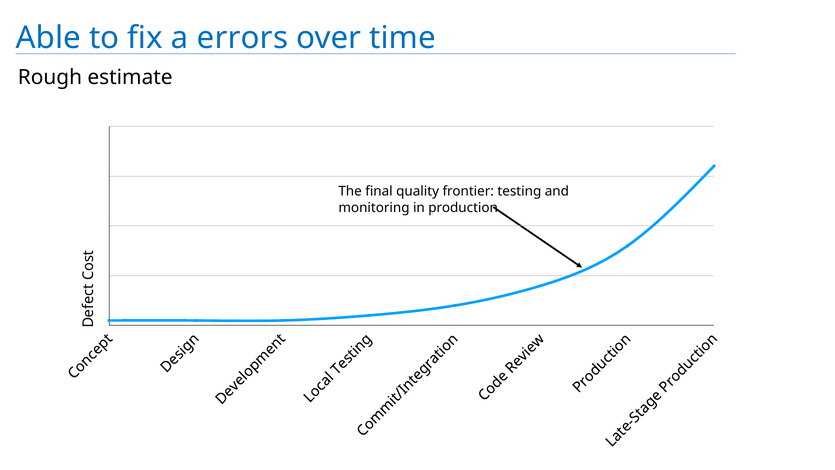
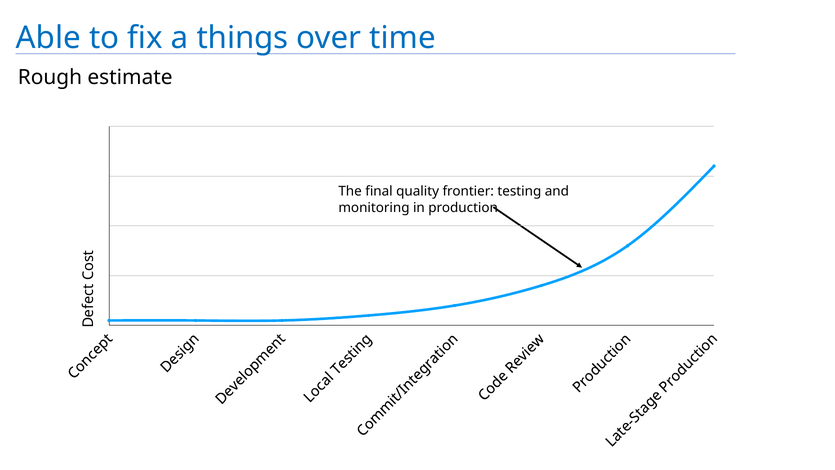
errors: errors -> things (243, 38)
